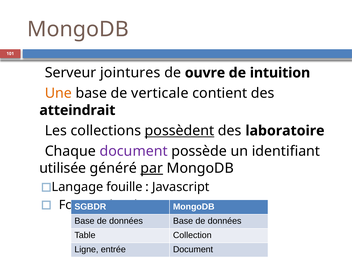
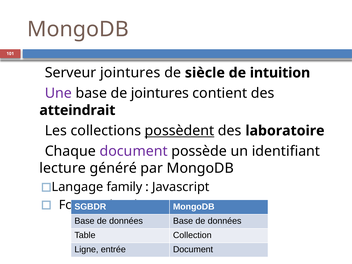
ouvre: ouvre -> siècle (205, 73)
Une colour: orange -> purple (58, 93)
de verticale: verticale -> jointures (160, 93)
utilisée: utilisée -> lecture (63, 168)
par underline: present -> none (152, 168)
fouille: fouille -> family (124, 187)
